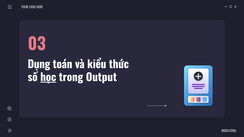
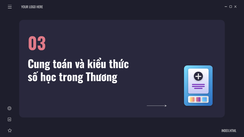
Dụng: Dụng -> Cung (39, 65)
học underline: present -> none (48, 78)
Output: Output -> Thương (101, 78)
